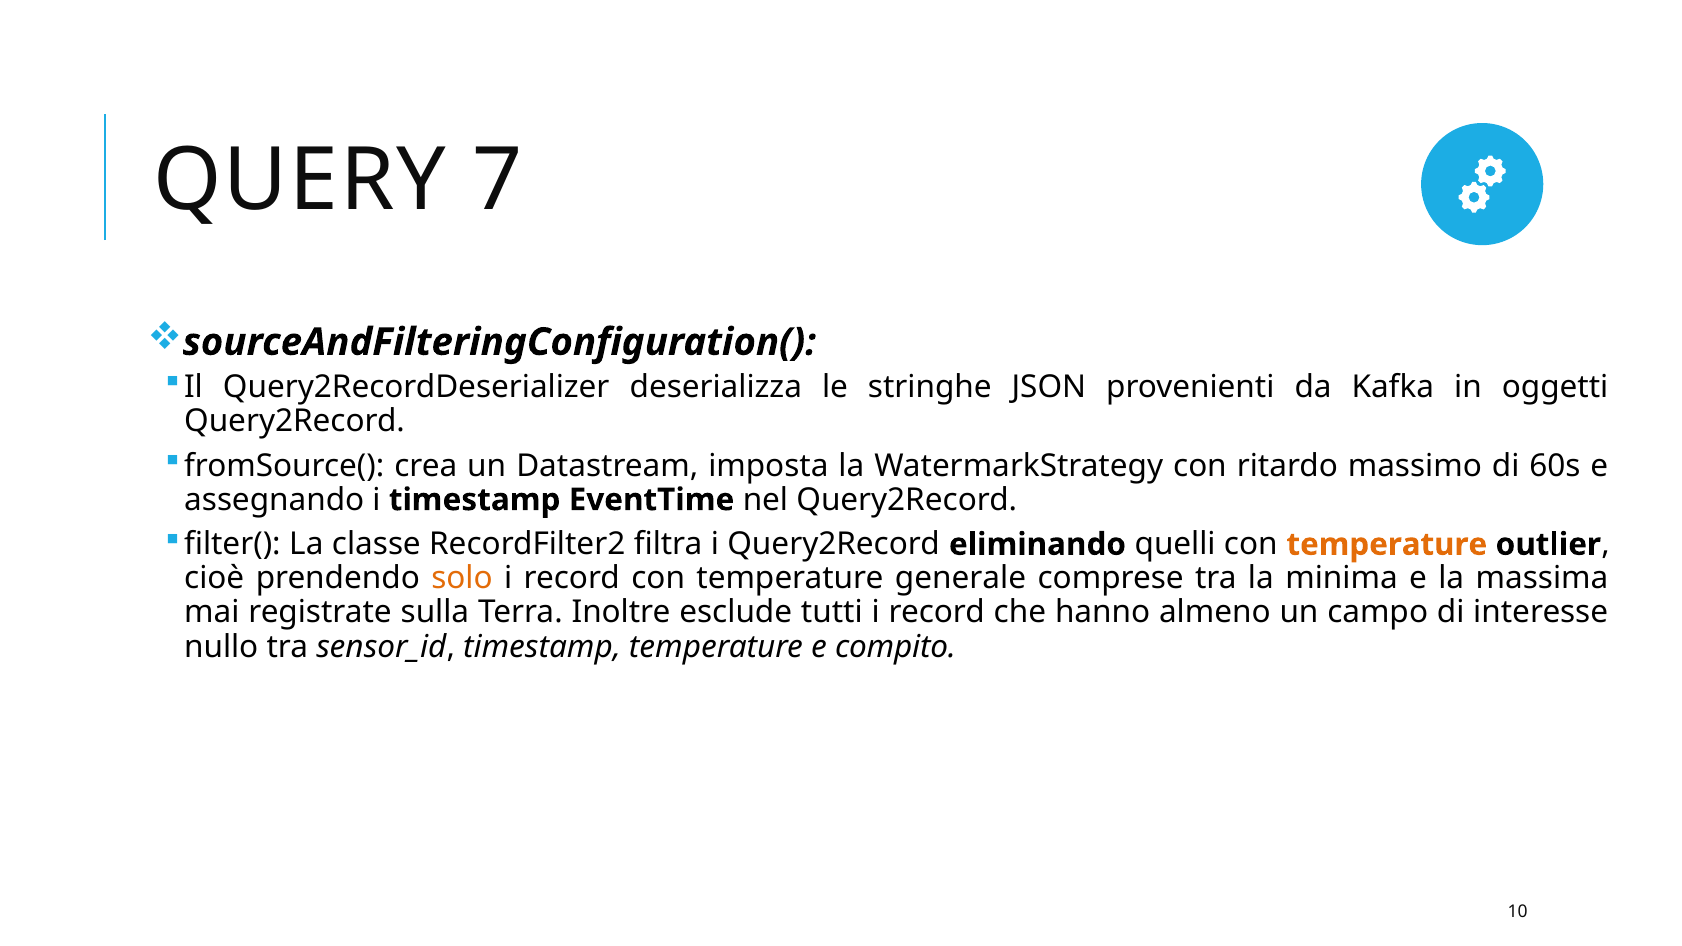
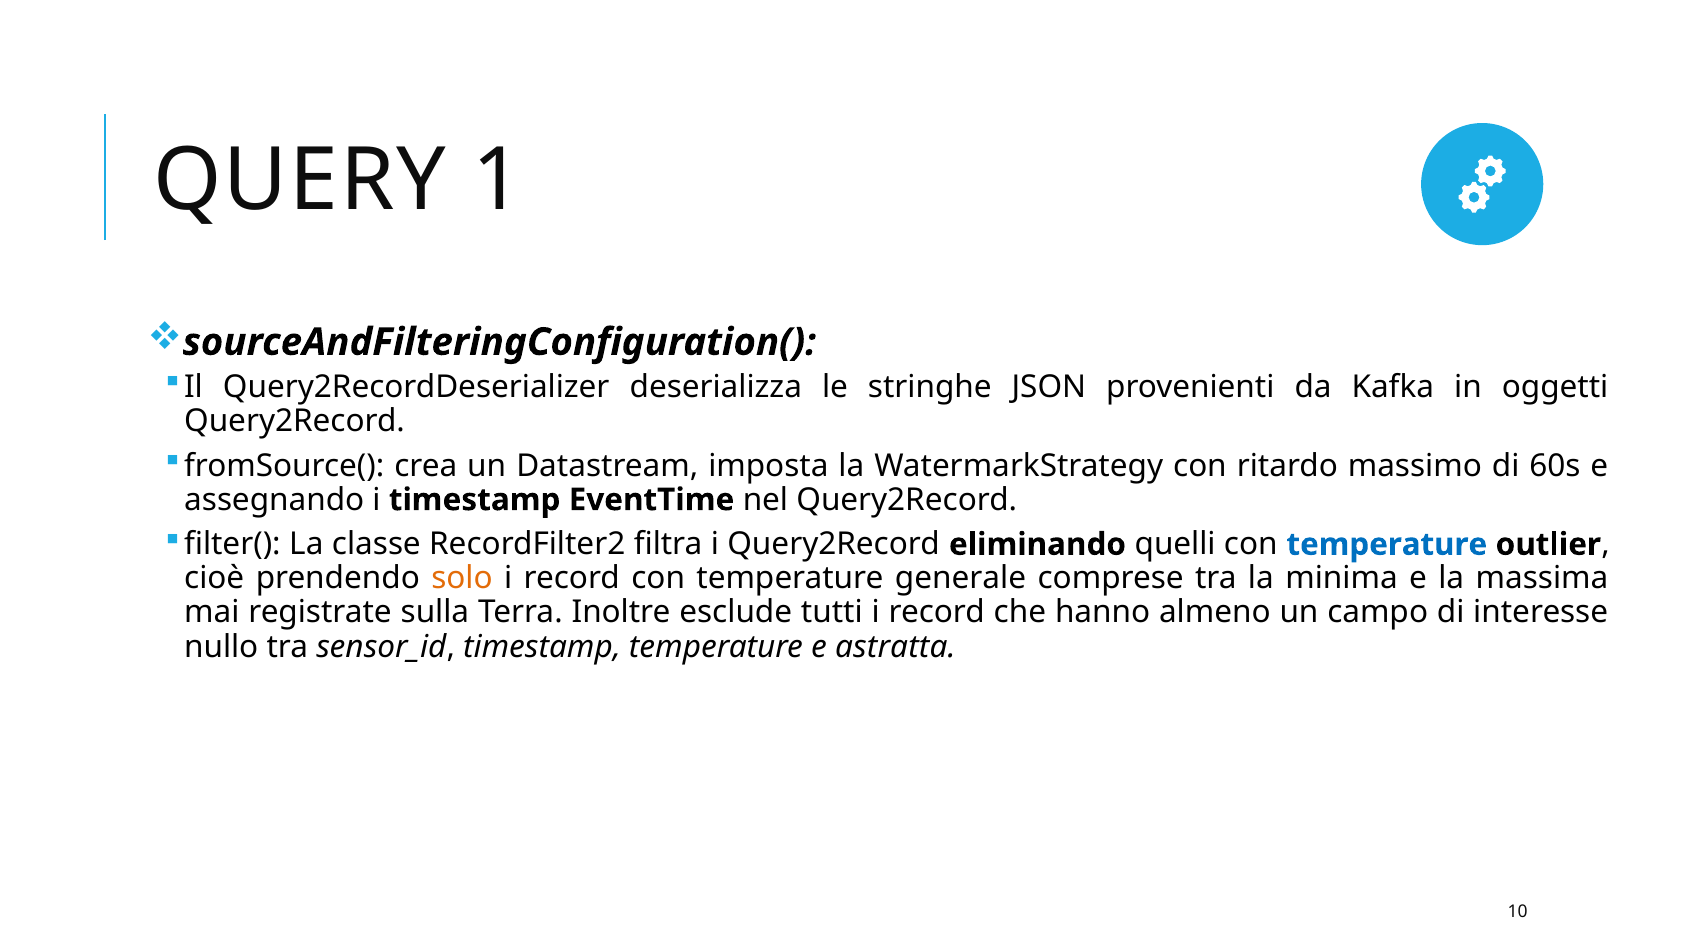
7: 7 -> 1 (497, 180)
temperature colour: orange -> blue (1387, 544)
compito: compito -> astratta (895, 647)
